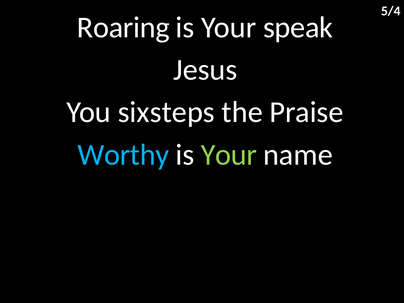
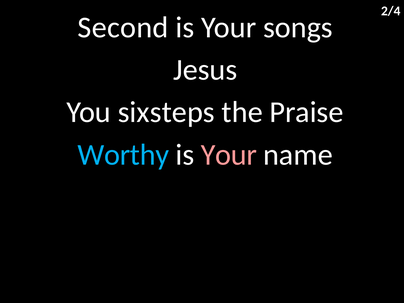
5/4: 5/4 -> 2/4 (391, 11)
Roaring: Roaring -> Second (123, 27)
speak: speak -> songs (298, 27)
Your colour: light green -> pink (229, 155)
